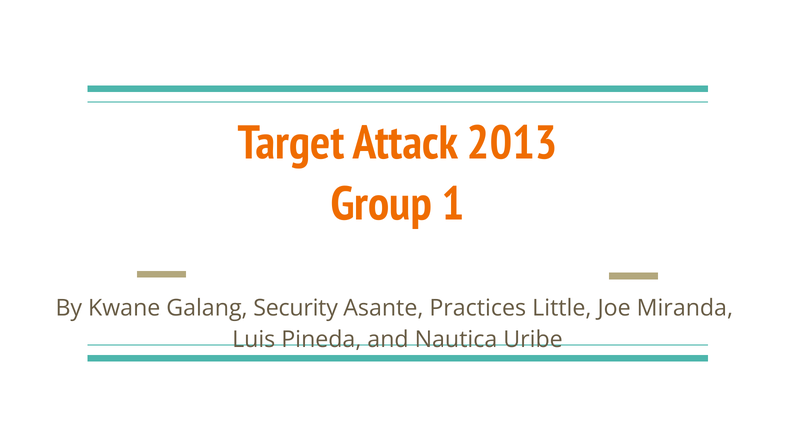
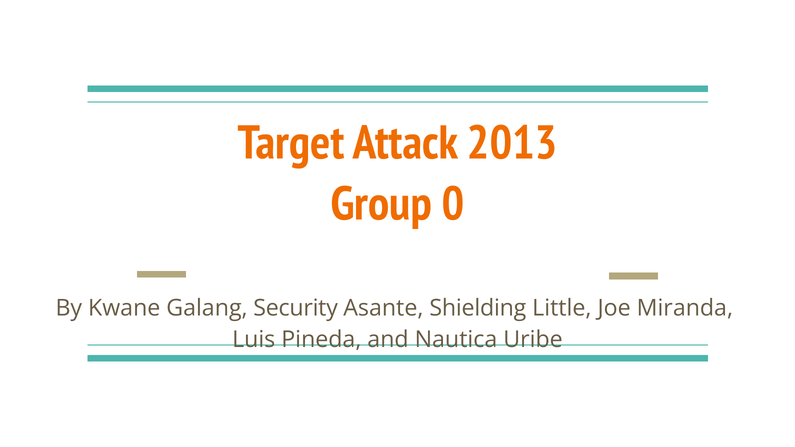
1: 1 -> 0 (453, 204)
Practices: Practices -> Shielding (478, 308)
